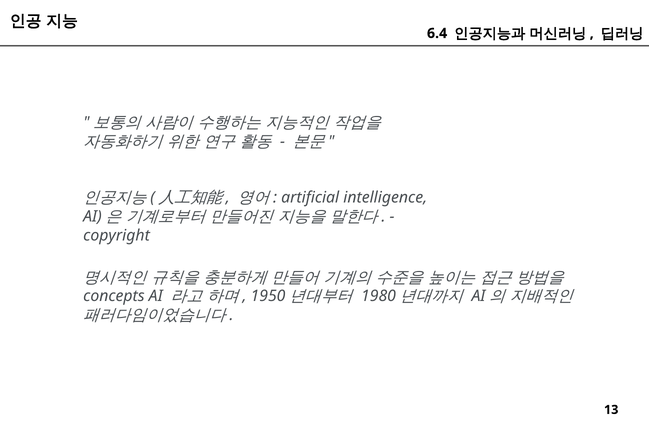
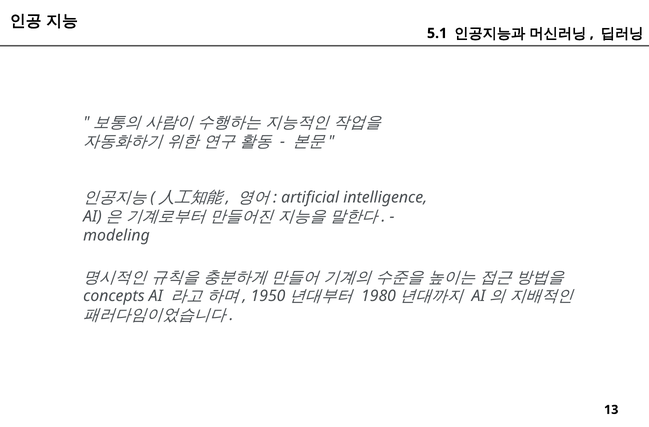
6.4: 6.4 -> 5.1 (437, 33)
copyright: copyright -> modeling (117, 235)
